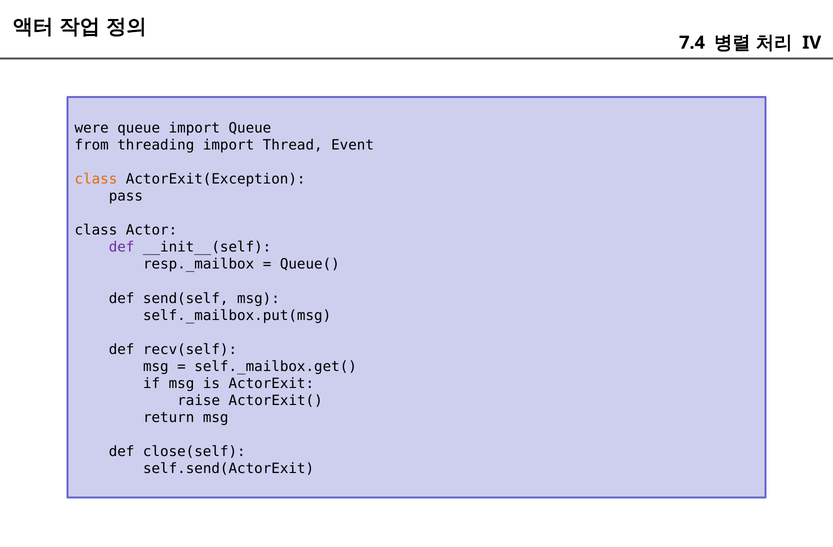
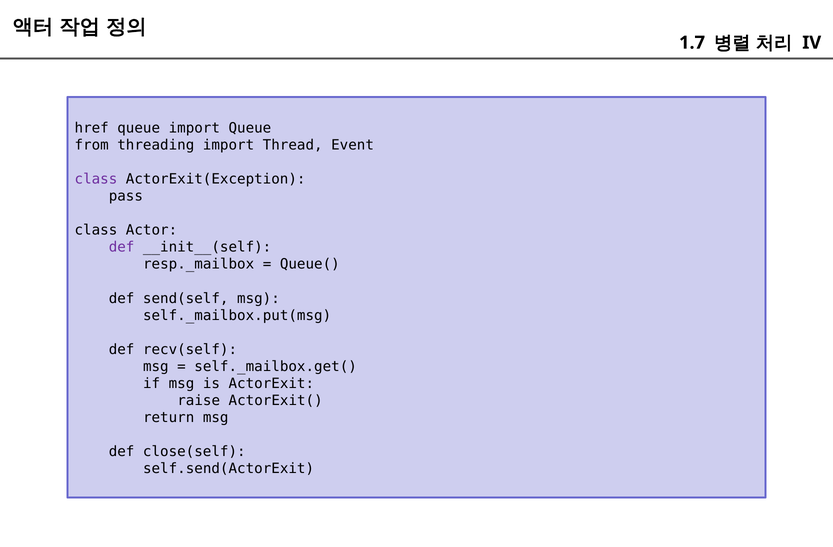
7.4: 7.4 -> 1.7 (692, 43)
were: were -> href (92, 128)
class colour: orange -> purple (96, 179)
